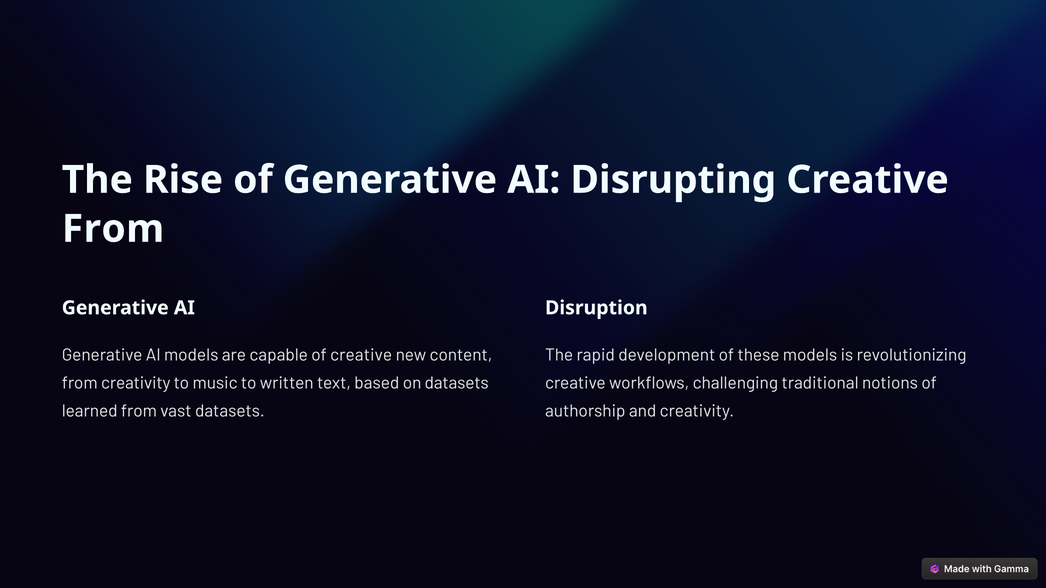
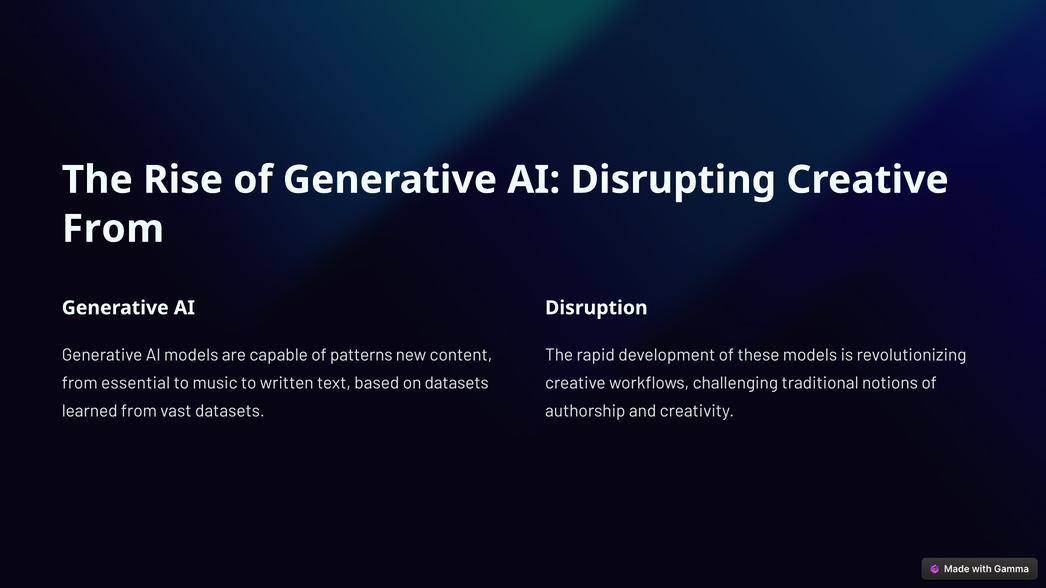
of creative: creative -> patterns (361, 355)
from creativity: creativity -> essential (136, 383)
